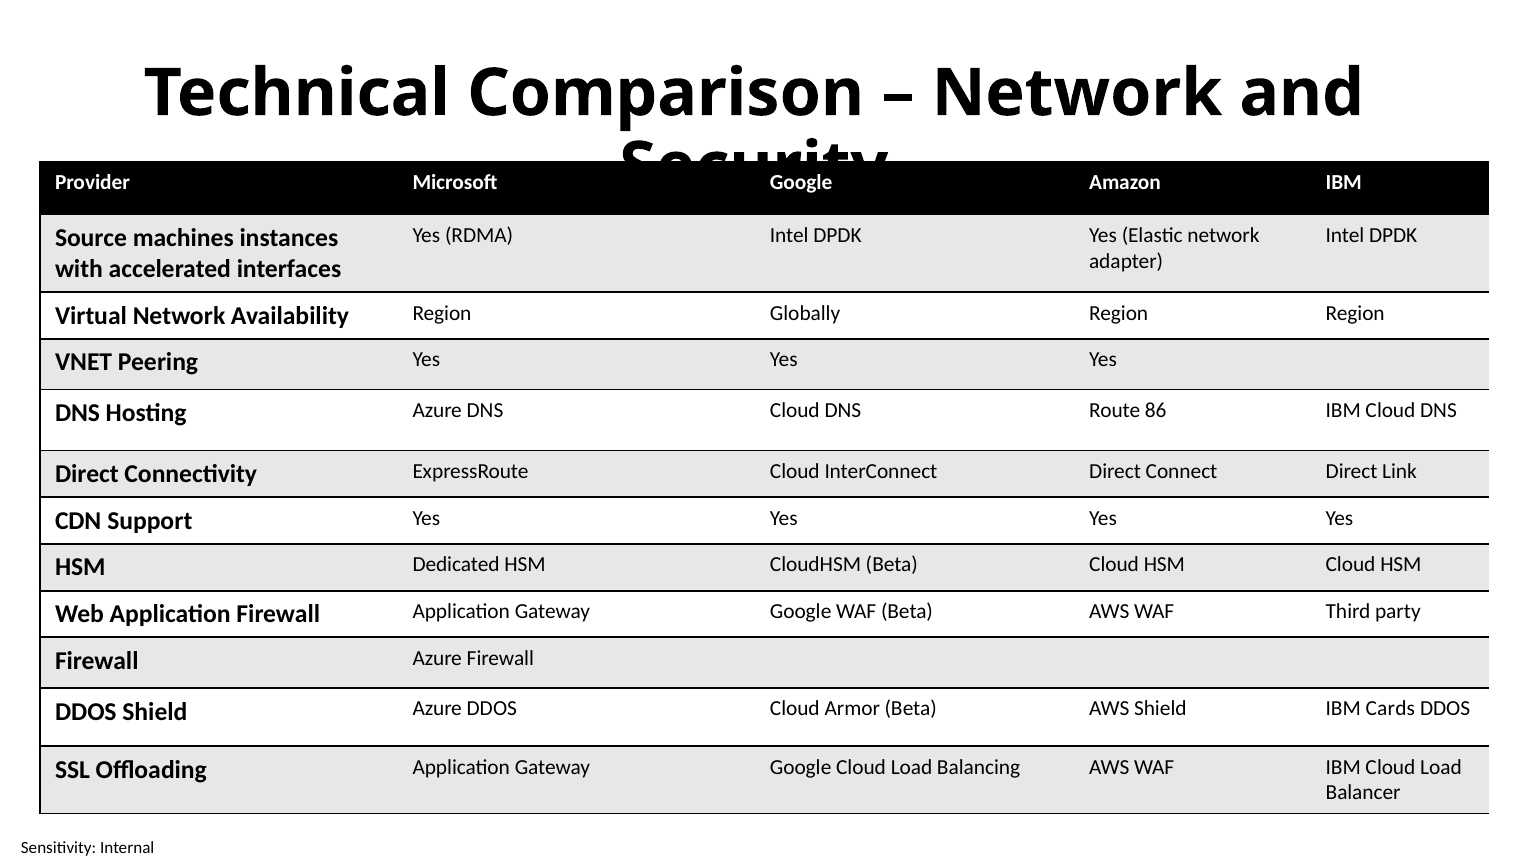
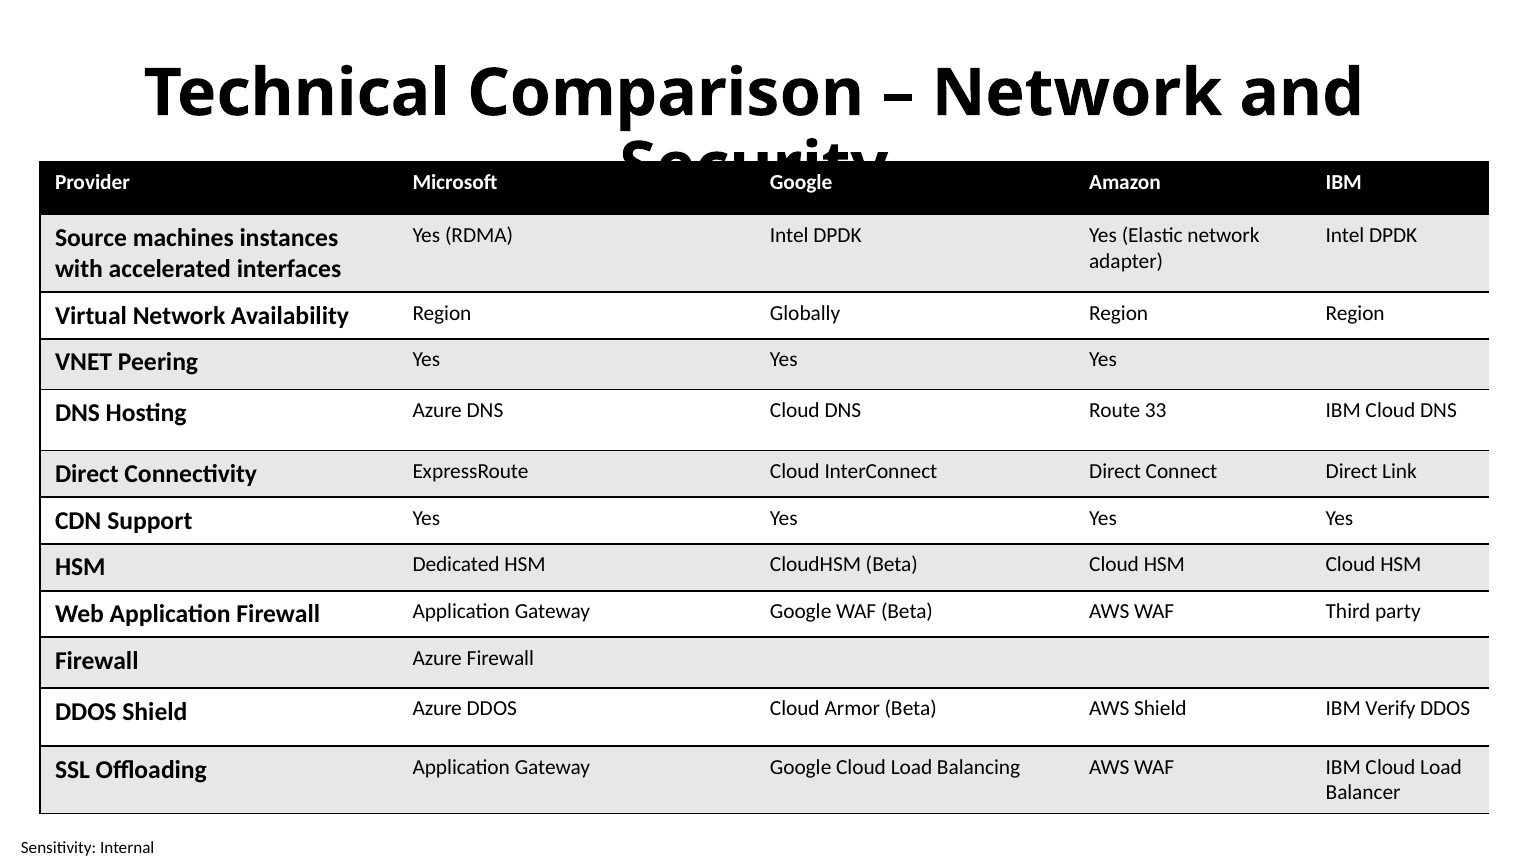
86: 86 -> 33 (1156, 410)
Cards: Cards -> Verify (1391, 709)
